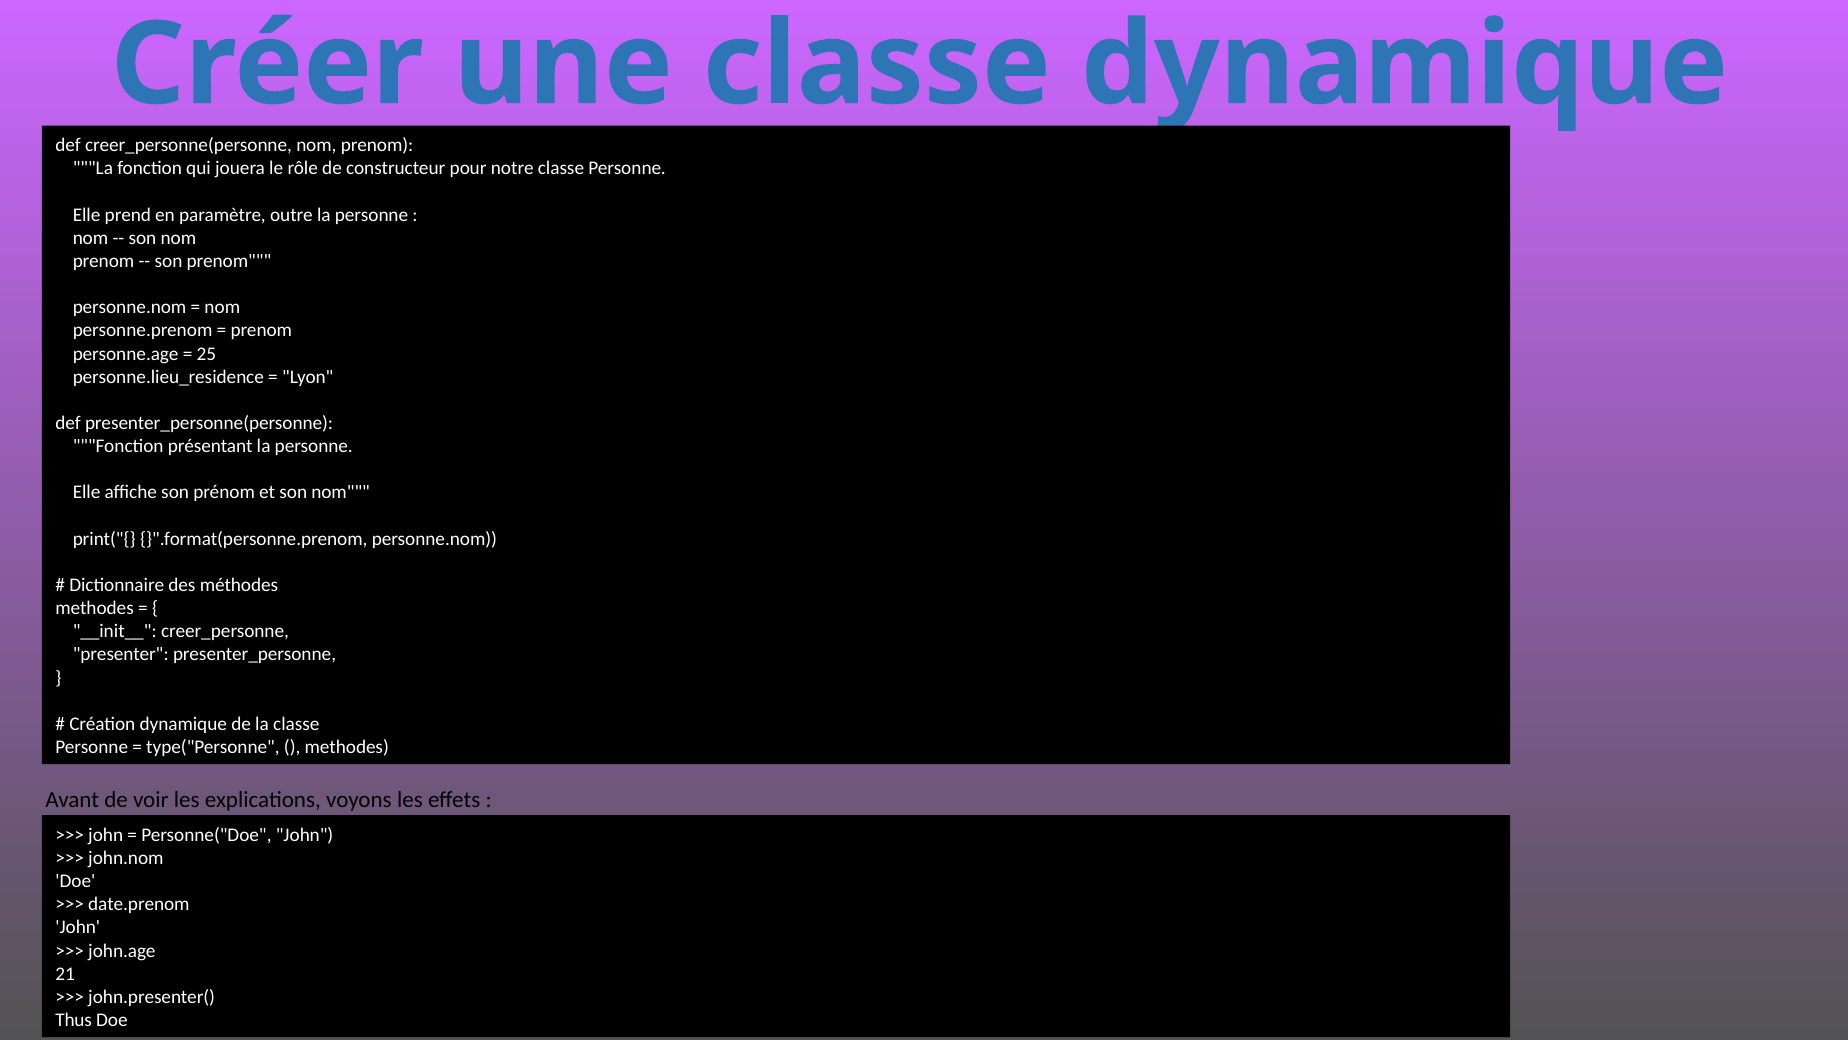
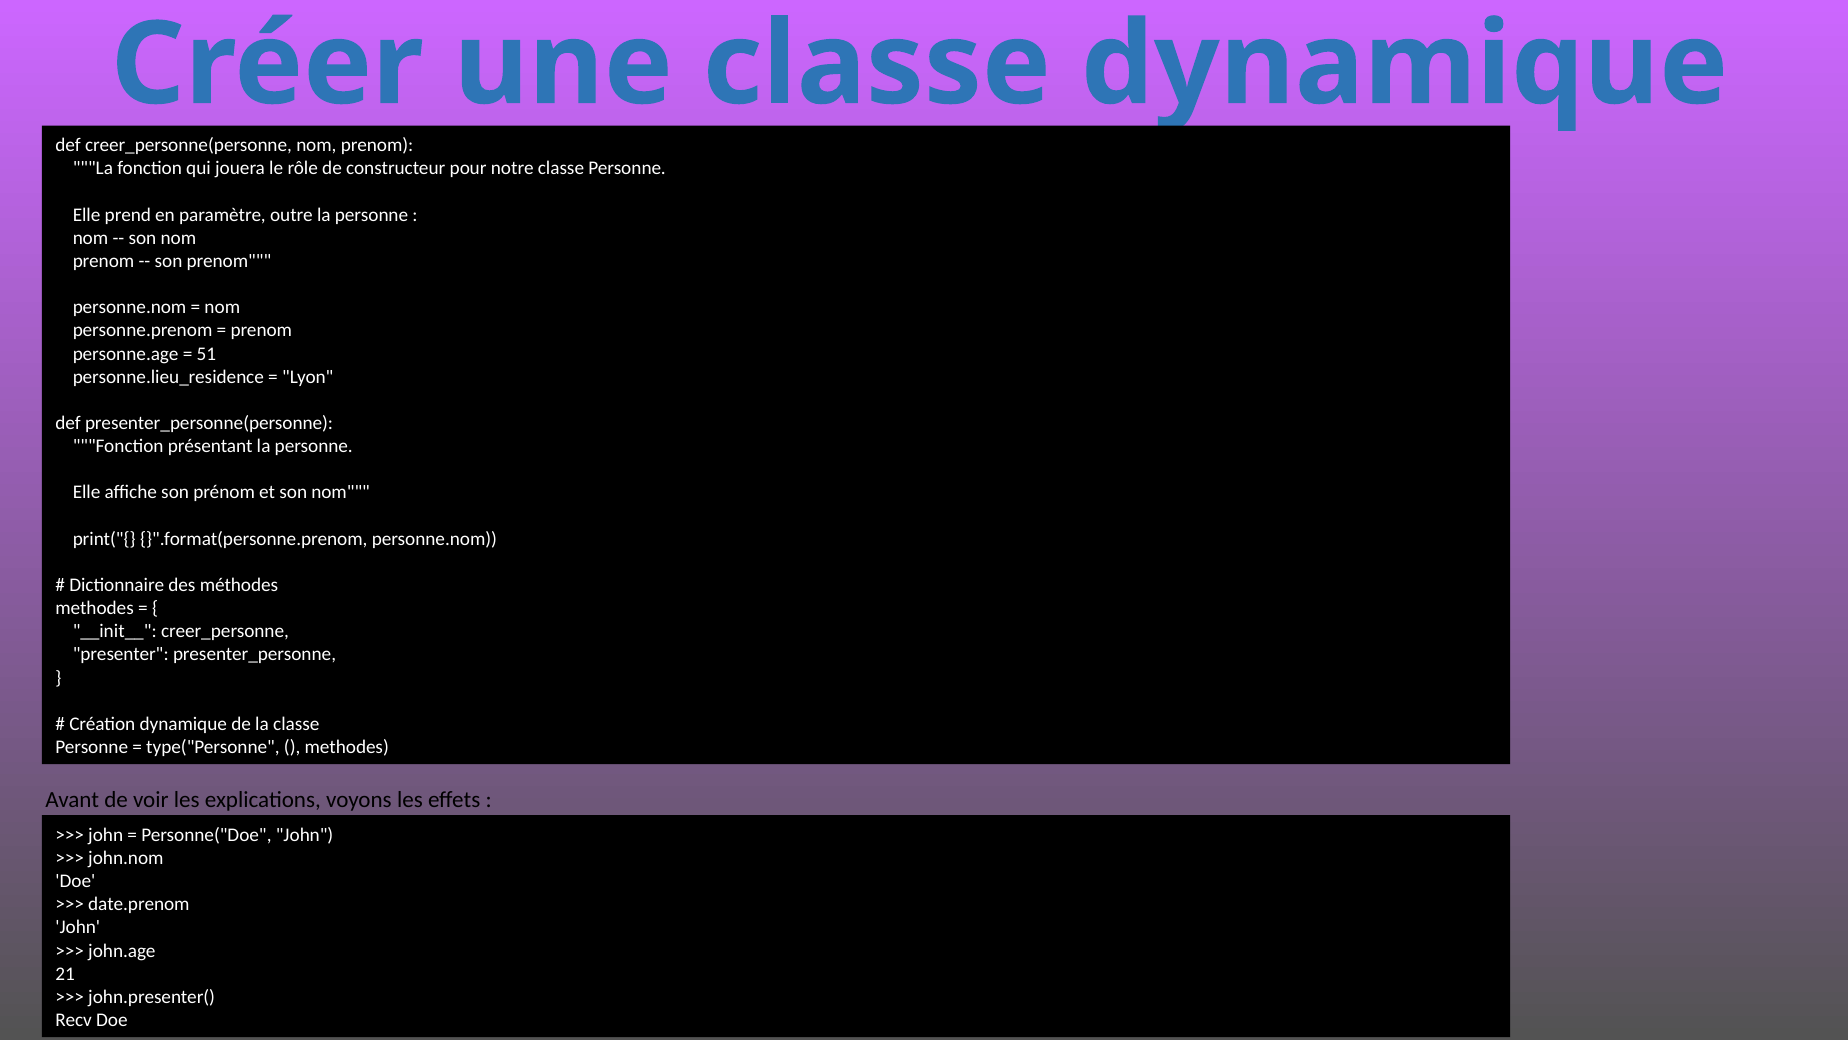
25: 25 -> 51 (206, 354)
Thus: Thus -> Recv (74, 1020)
